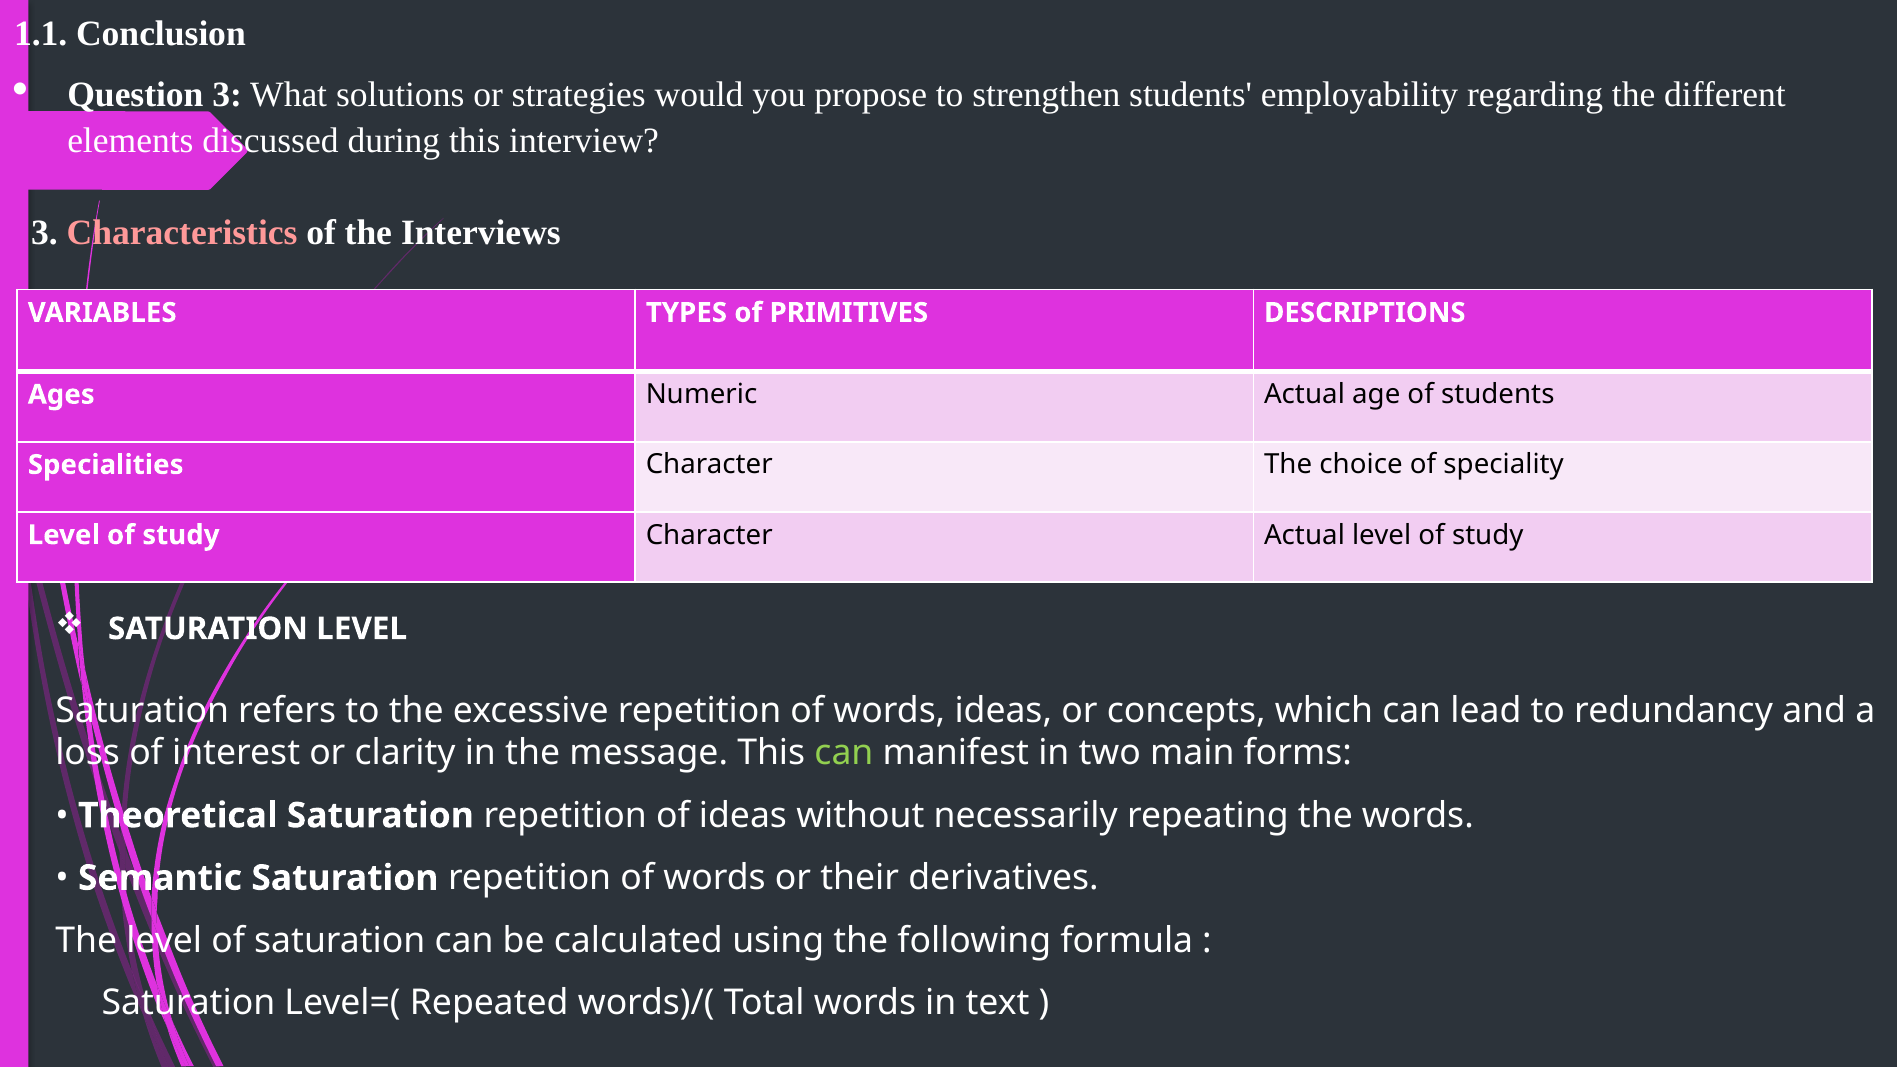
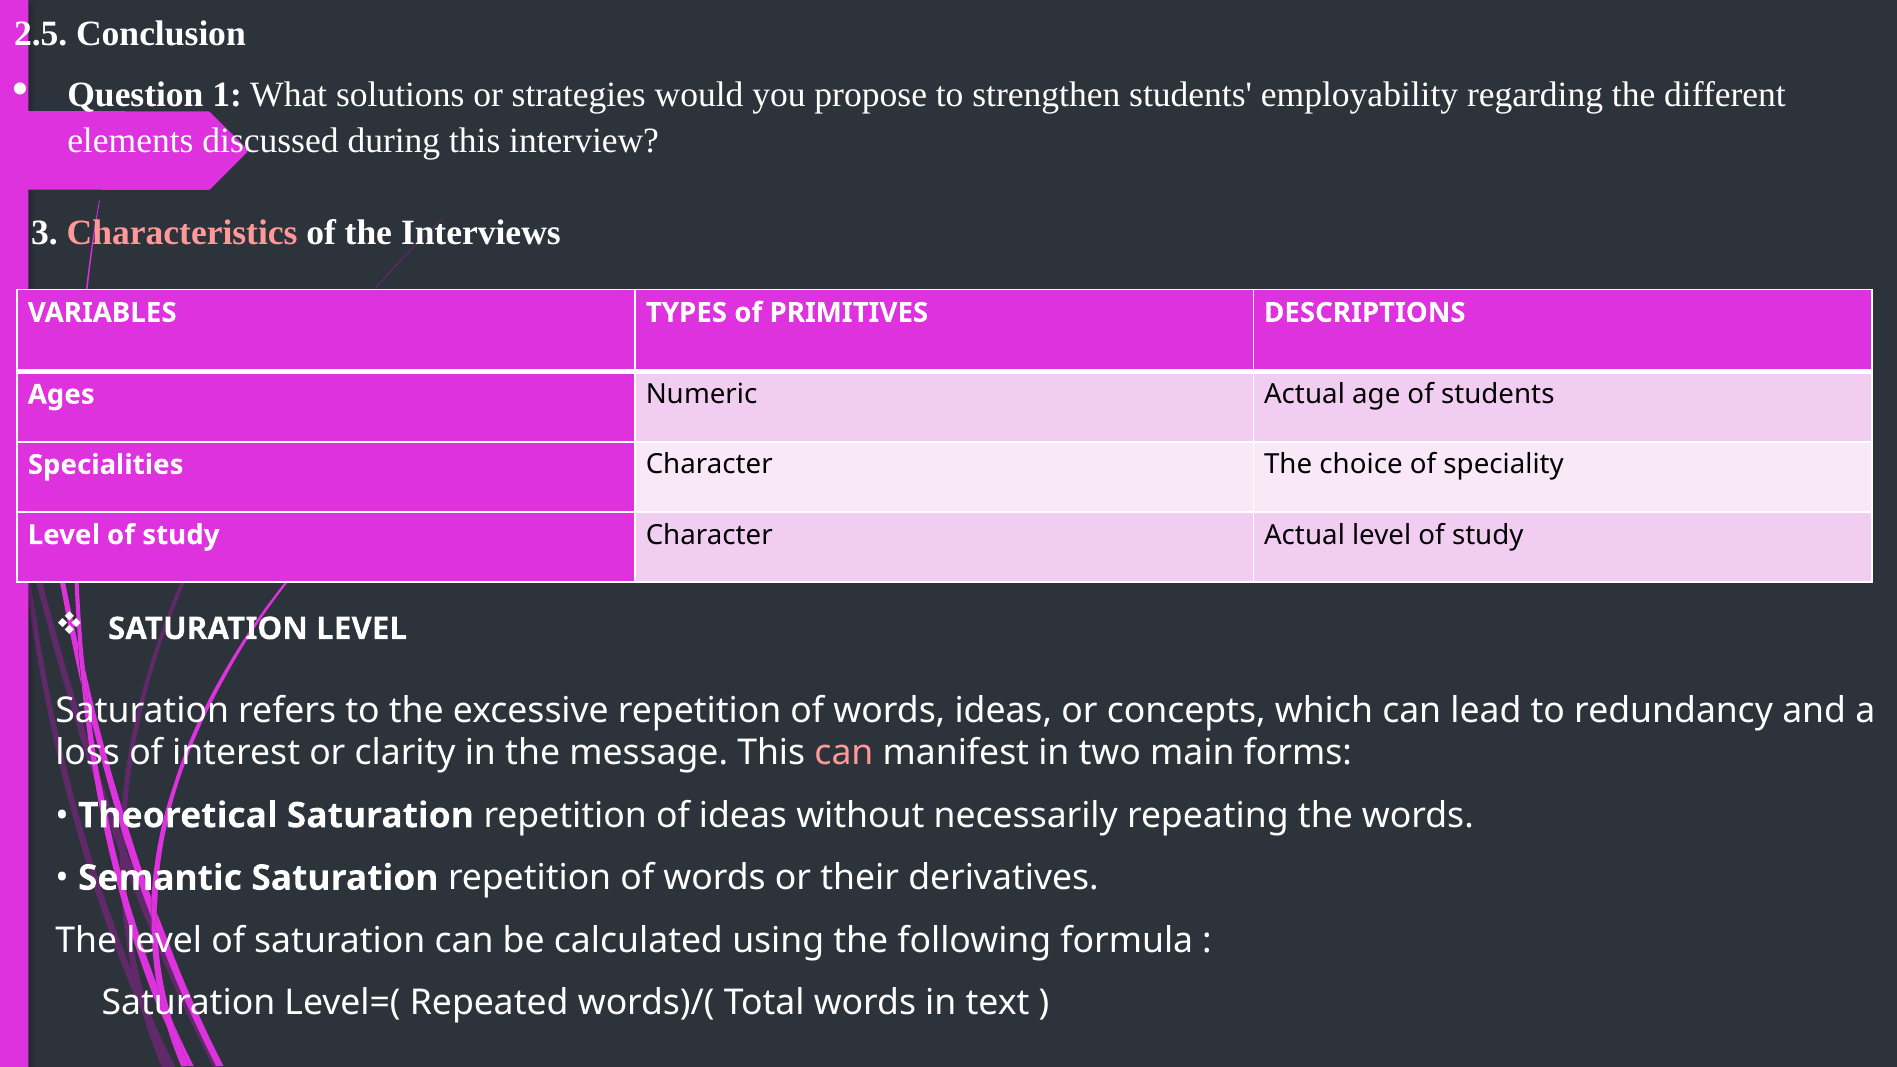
1.1: 1.1 -> 2.5 (41, 34)
Question 3: 3 -> 1 (227, 95)
can colour: light green -> pink (844, 753)
